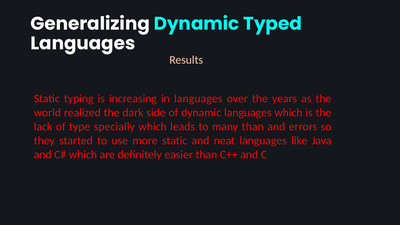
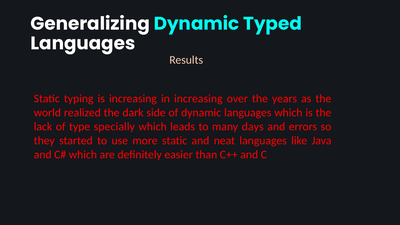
in languages: languages -> increasing (198, 99)
many than: than -> days (253, 127)
